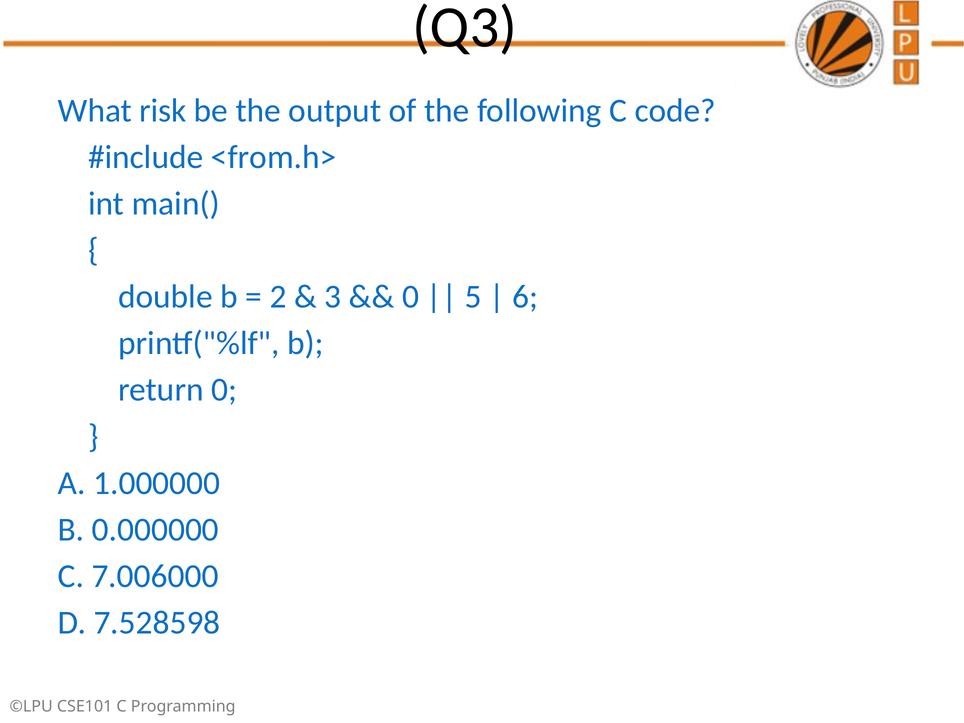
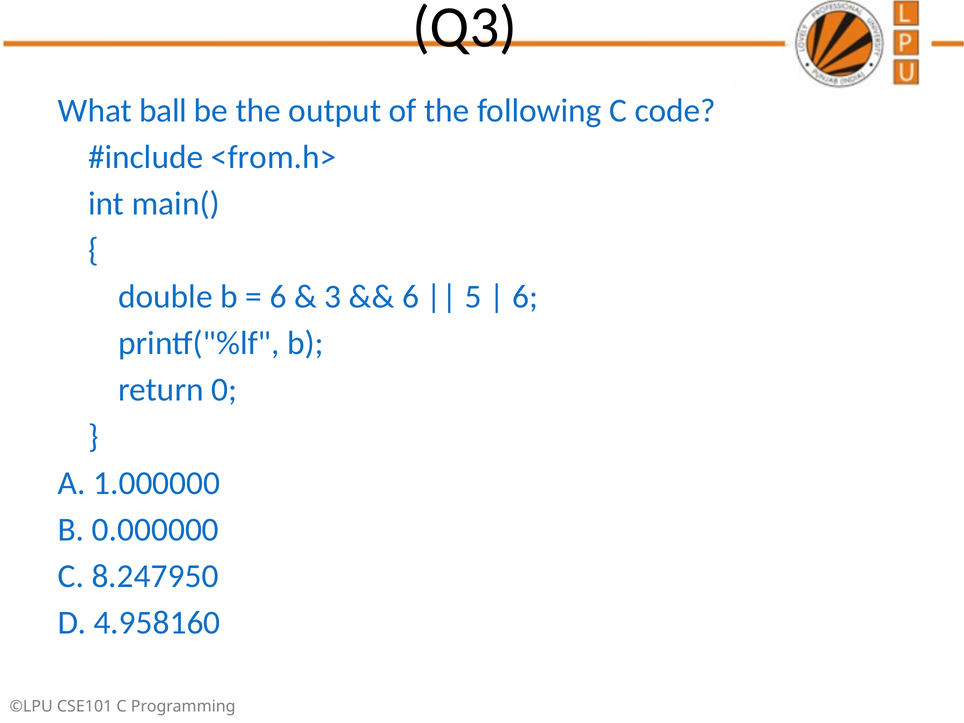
risk: risk -> ball (163, 111)
2: 2 -> 6 (278, 297)
0: 0 -> 6 (410, 297)
7.006000: 7.006000 -> 8.247950 (155, 576)
7.528598: 7.528598 -> 4.958160 (157, 623)
